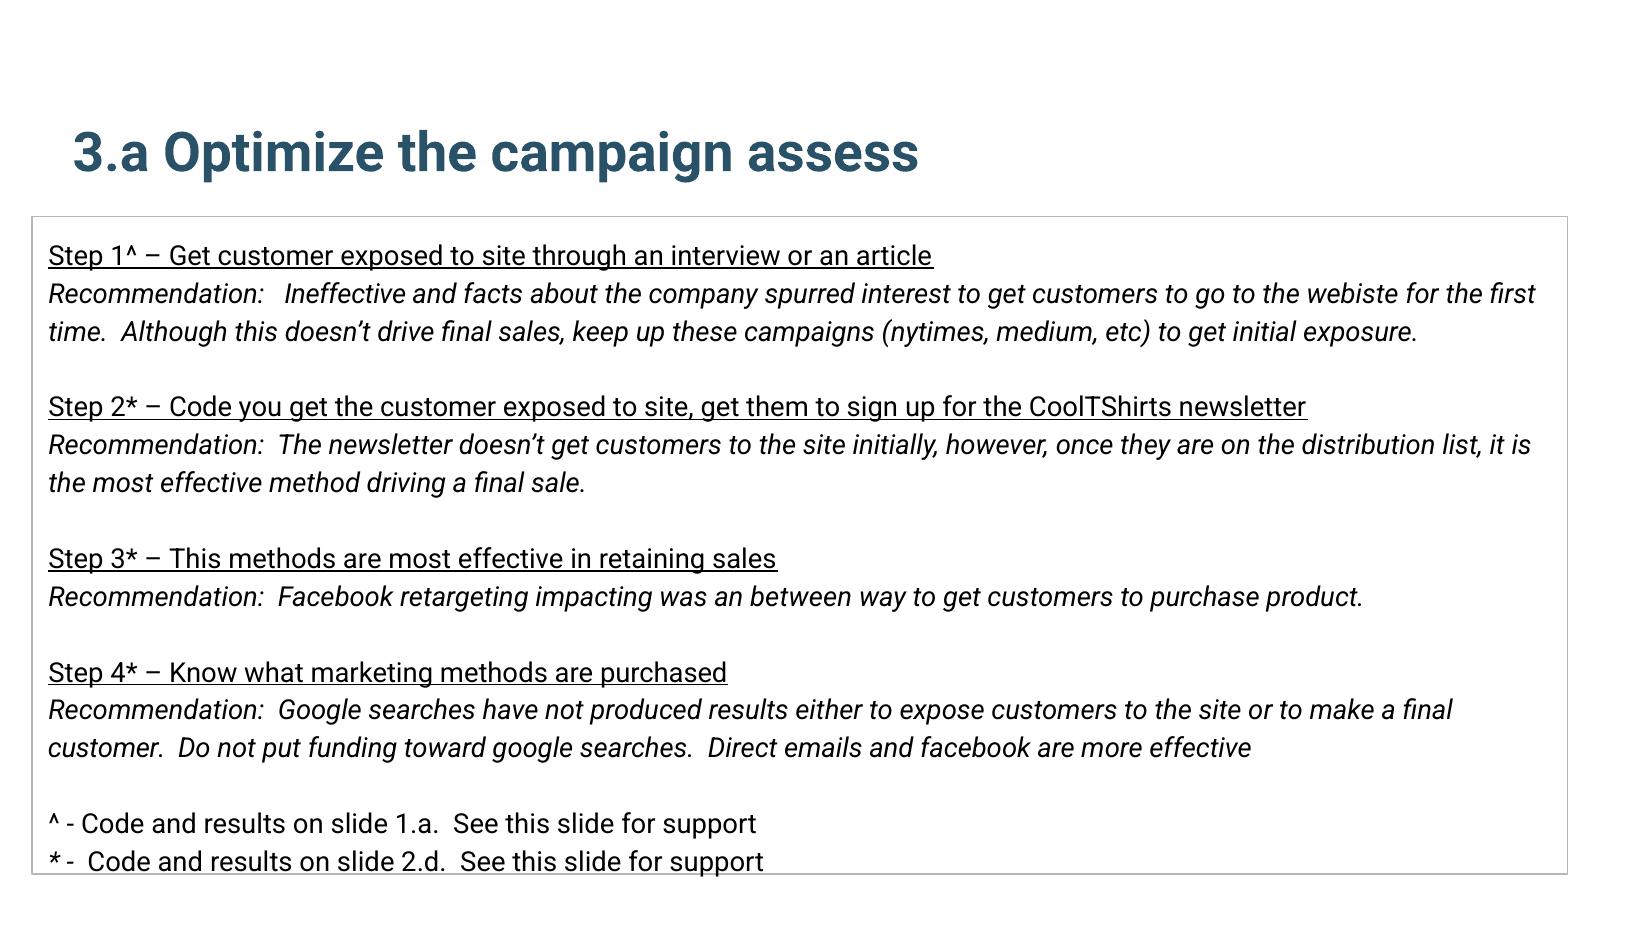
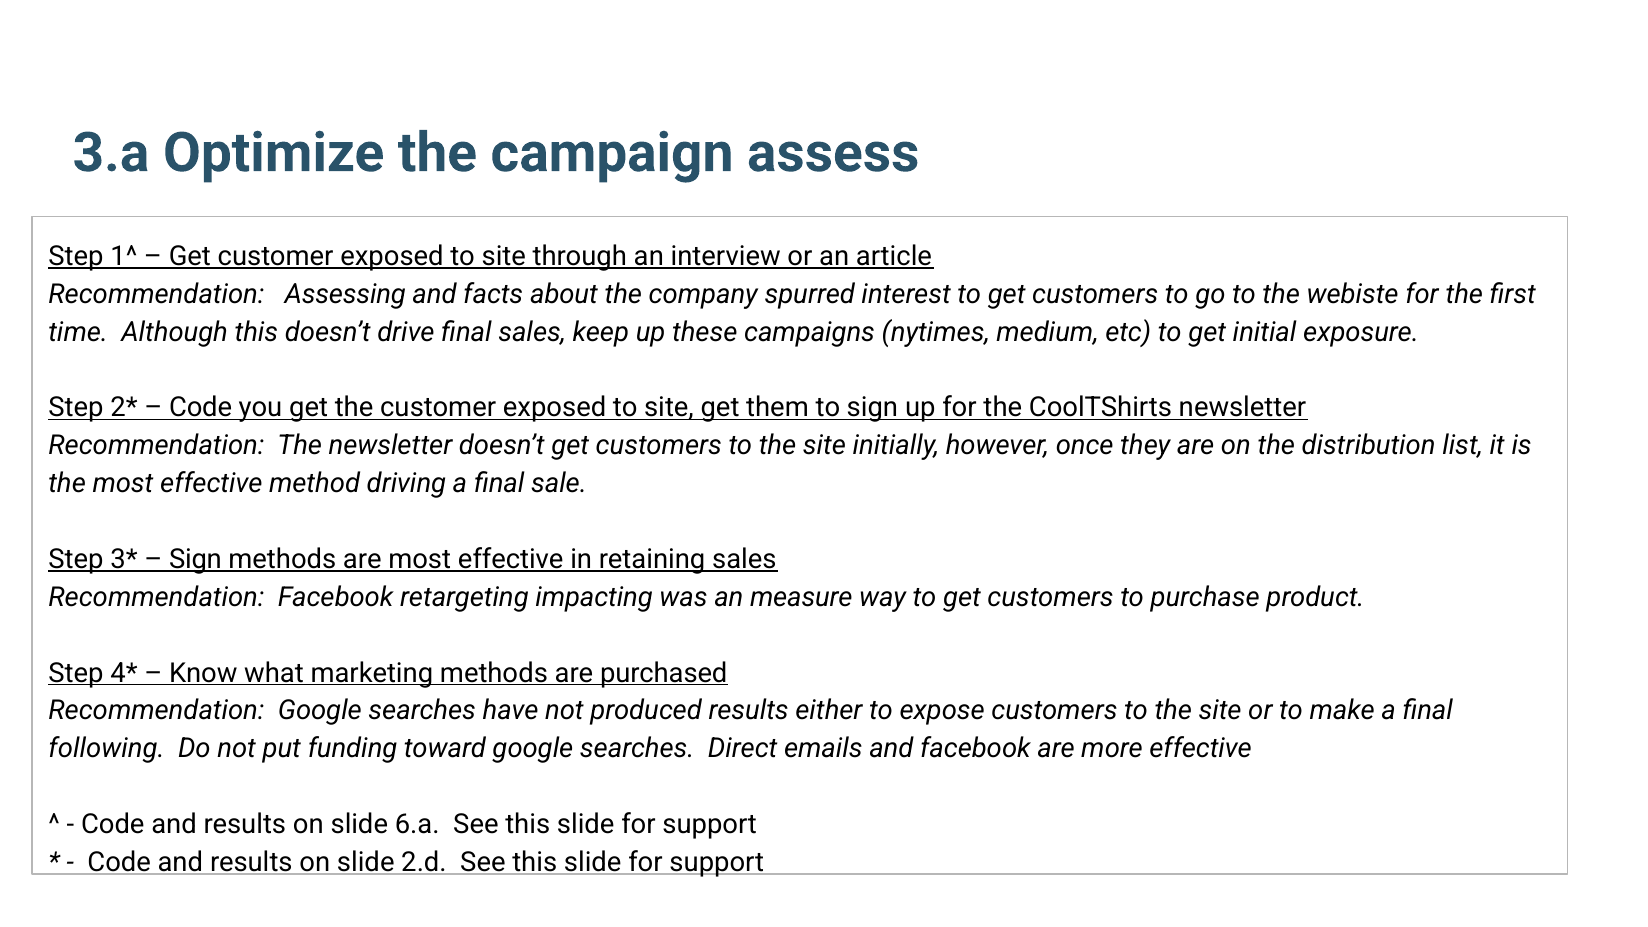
Ineffective: Ineffective -> Assessing (345, 294)
This: This -> Sign (195, 559)
between: between -> measure (801, 597)
customer: customer -> following (107, 749)
1.a: 1.a -> 6.a (417, 825)
